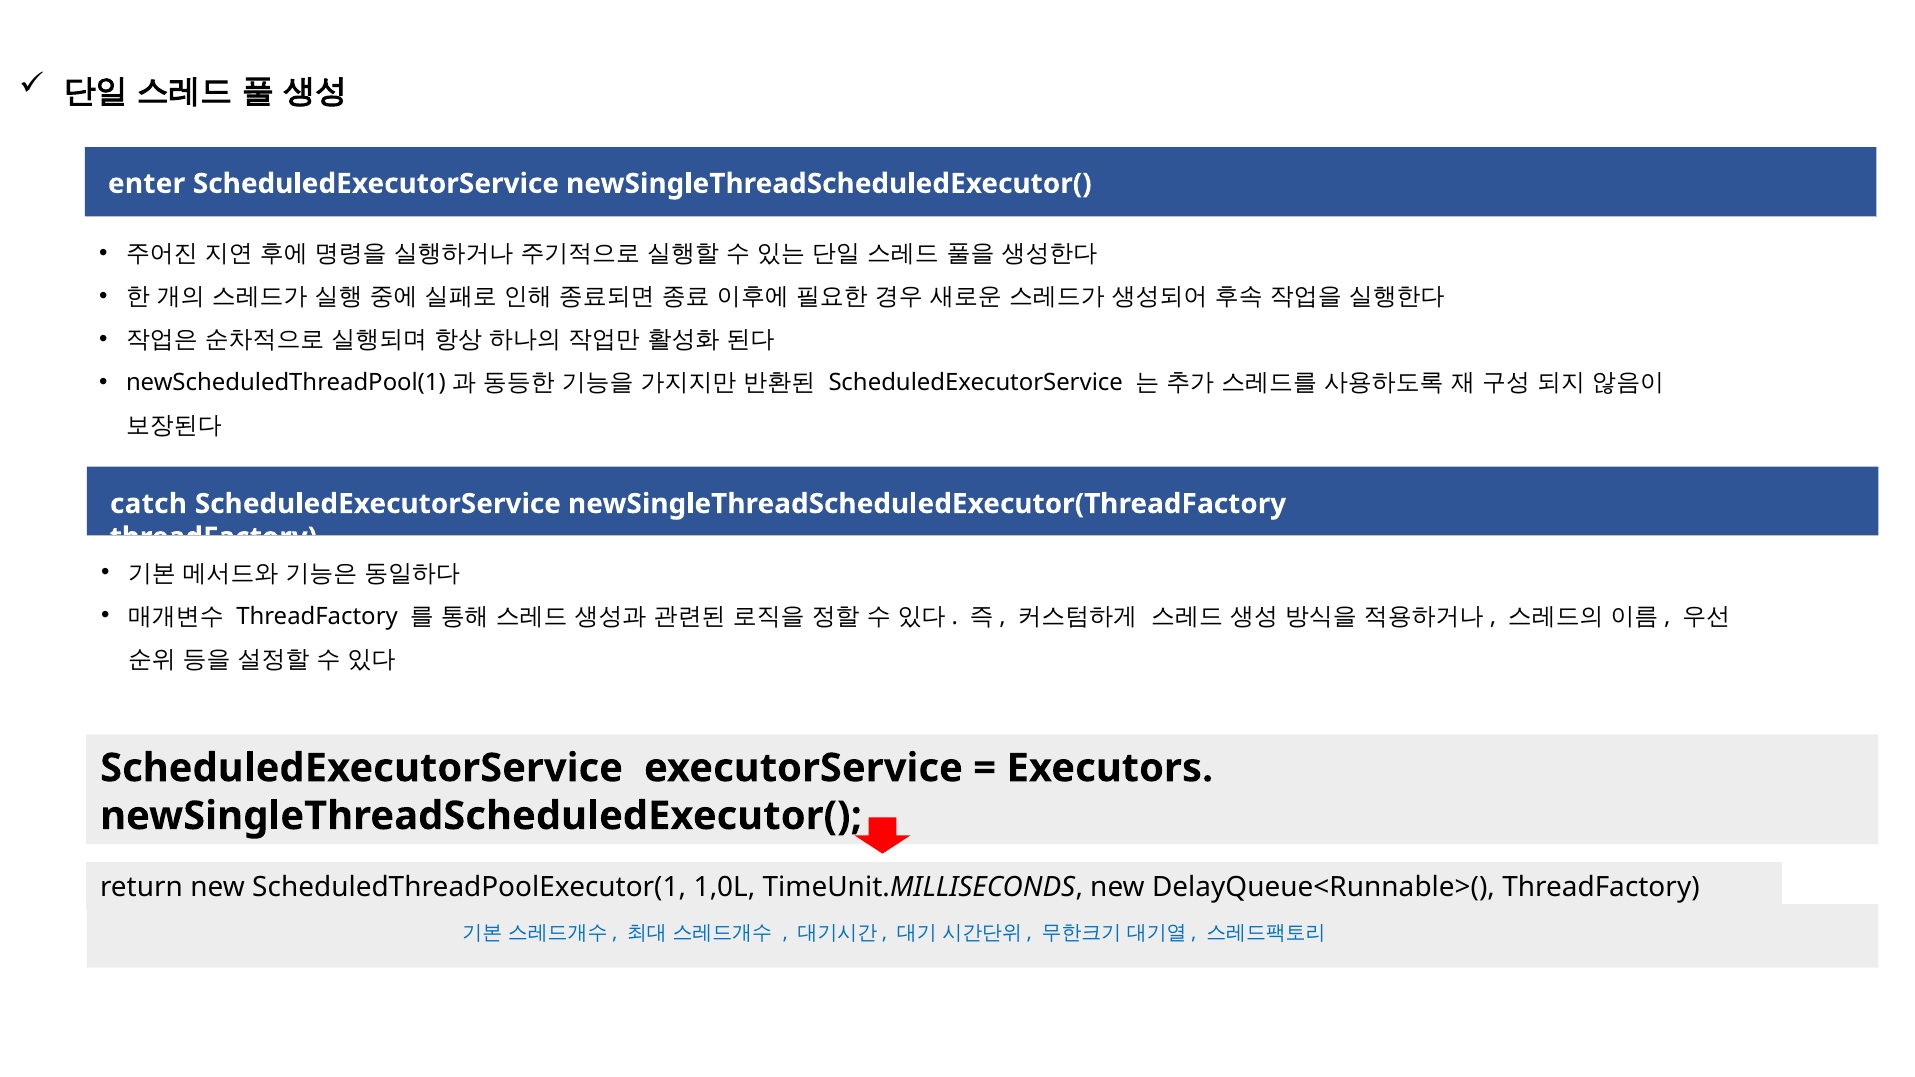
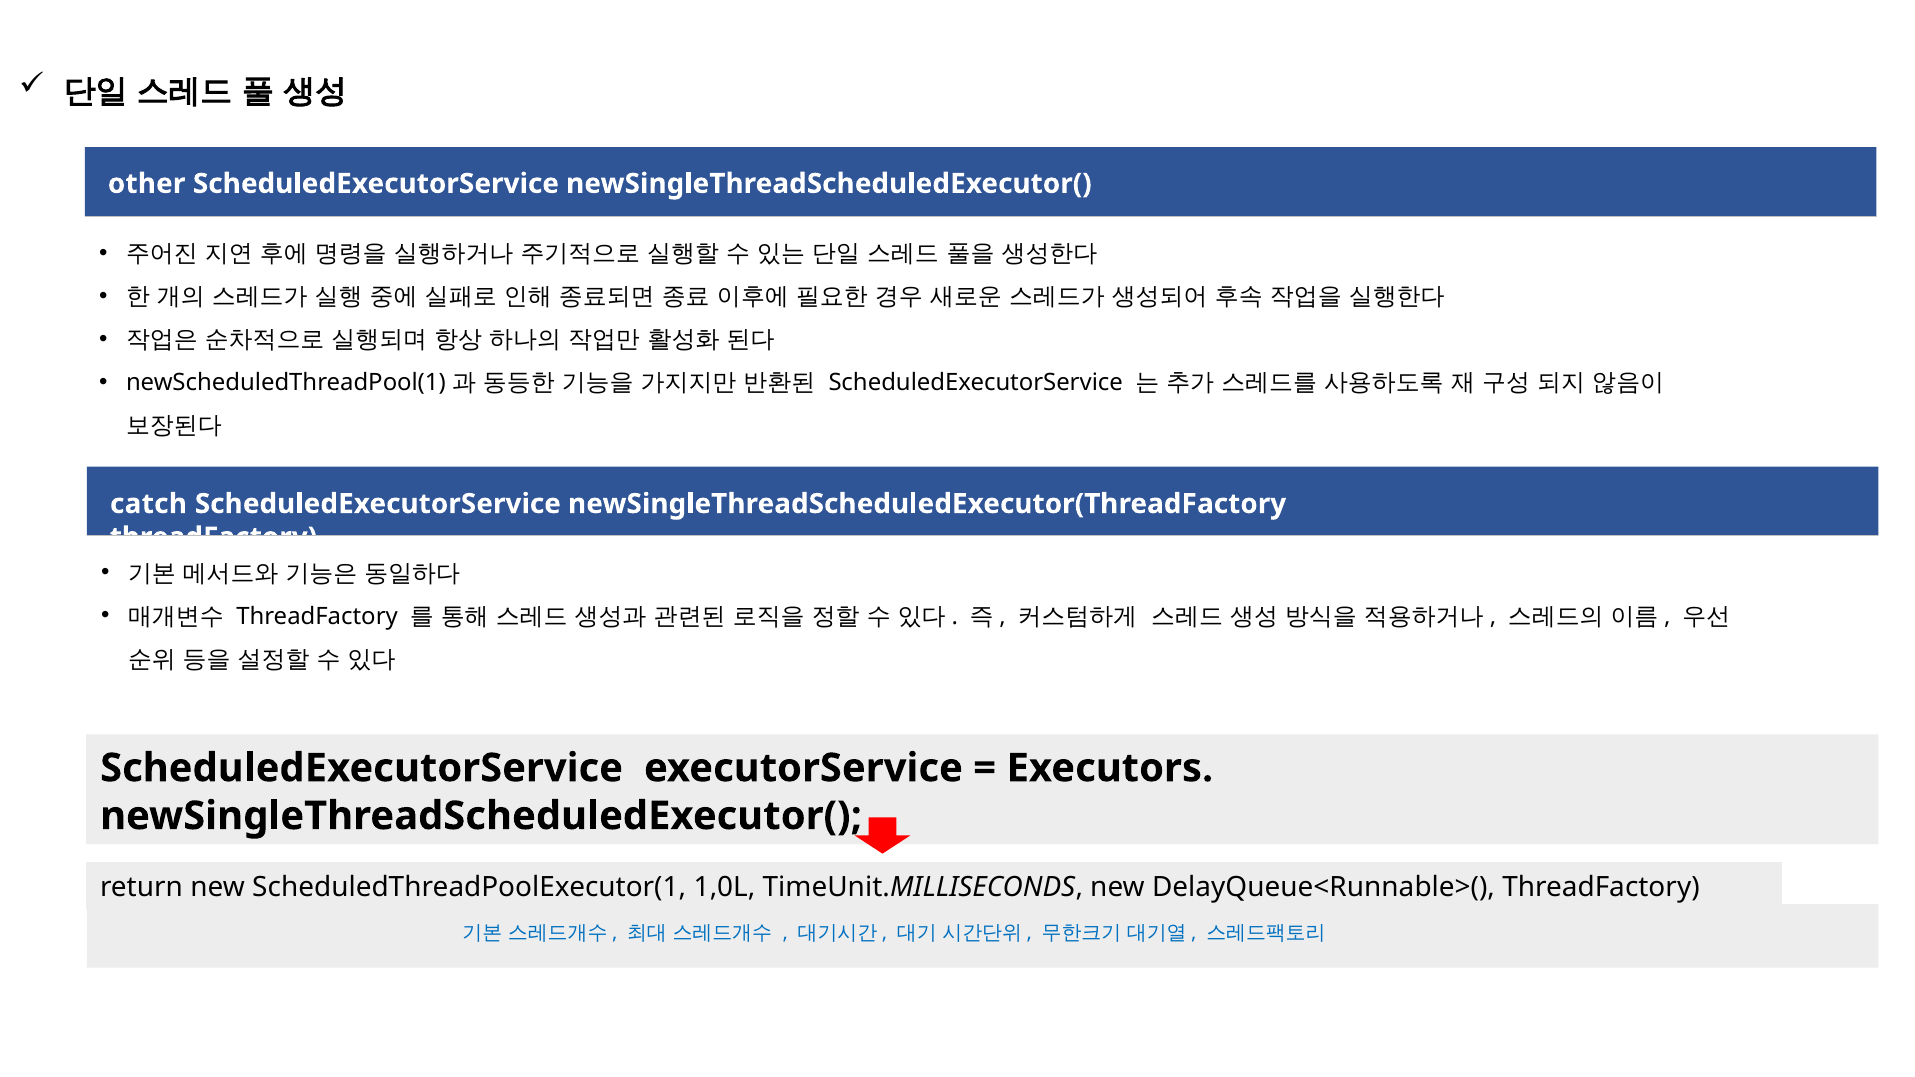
enter: enter -> other (147, 184)
